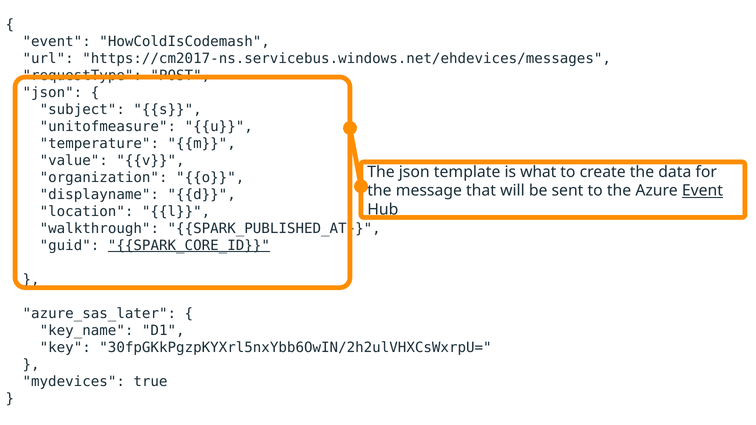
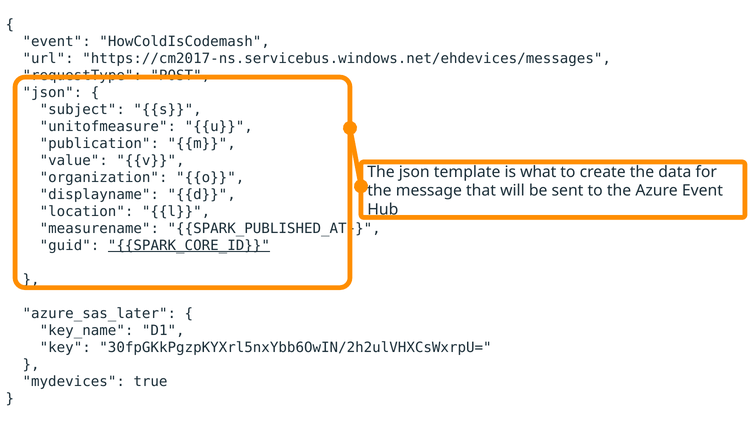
temperature: temperature -> publication (99, 144)
Event underline: present -> none (702, 191)
walkthrough: walkthrough -> measurename (99, 229)
